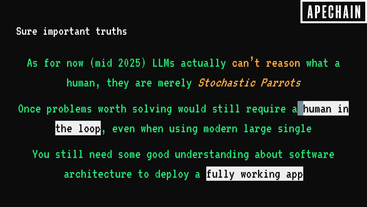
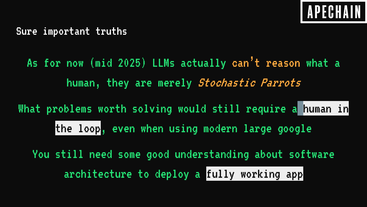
Once: Once -> What (30, 108)
single: single -> google (295, 127)
